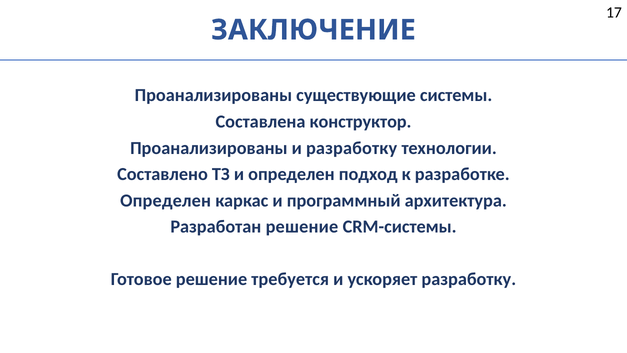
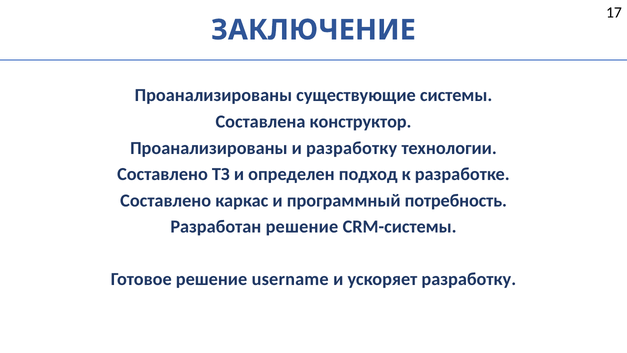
Определен: Определен -> Составлено (166, 200)
архитектура: архитектура -> потребность (456, 200)
требуется: требуется -> username (290, 279)
